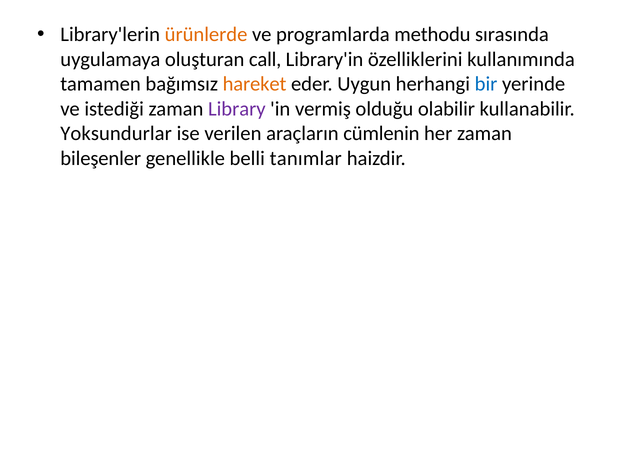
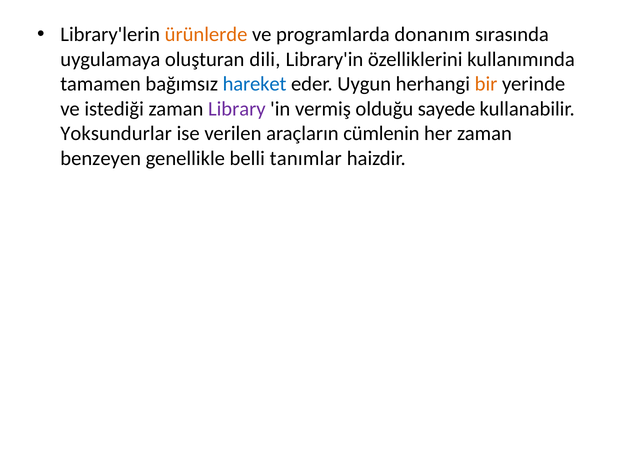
methodu: methodu -> donanım (432, 35)
call: call -> dili (265, 59)
hareket colour: orange -> blue (255, 84)
bir colour: blue -> orange (486, 84)
olabilir: olabilir -> sayede (447, 109)
bileşenler: bileşenler -> benzeyen (101, 158)
